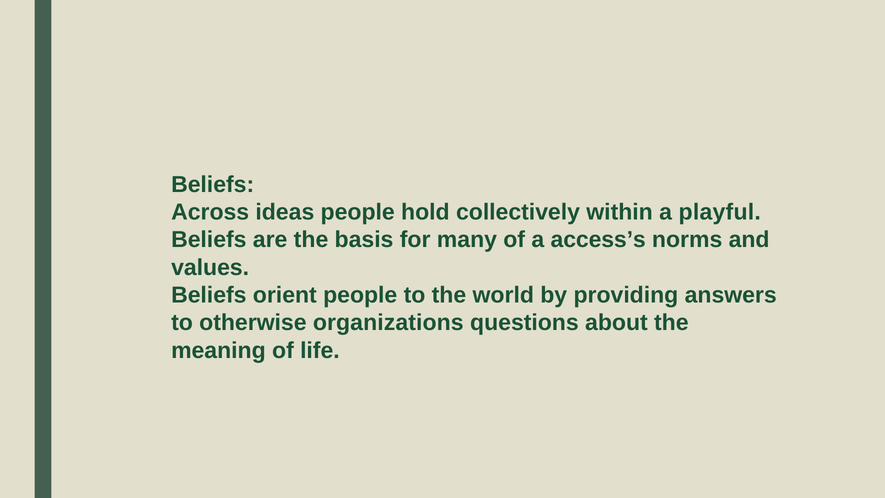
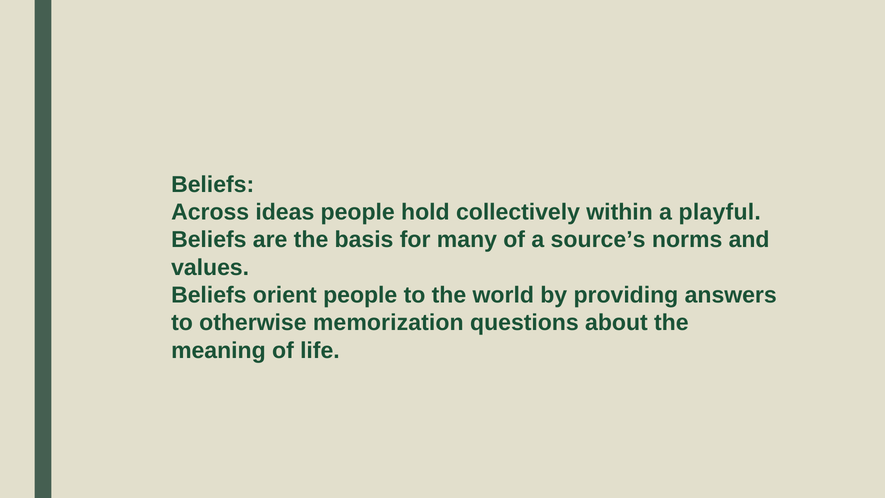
access’s: access’s -> source’s (598, 240)
organizations: organizations -> memorization (388, 323)
